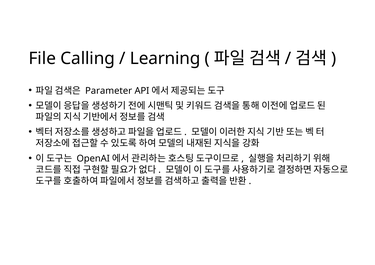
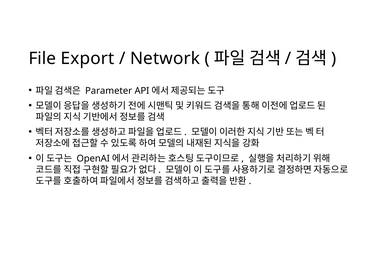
Calling: Calling -> Export (88, 59)
Learning: Learning -> Network (165, 59)
